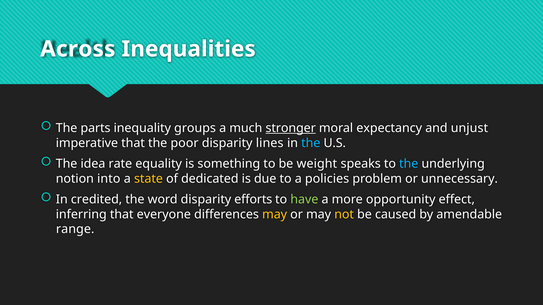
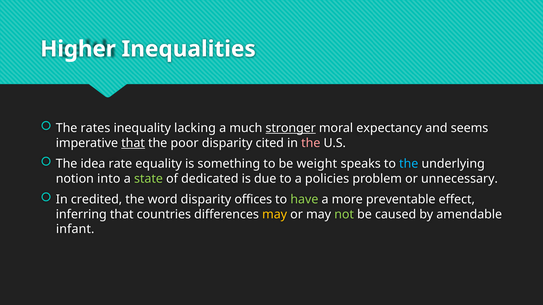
Across: Across -> Higher (78, 49)
parts: parts -> rates (95, 128)
groups: groups -> lacking (195, 128)
unjust: unjust -> seems (469, 128)
that underline: none -> present (133, 143)
lines: lines -> cited (270, 143)
the colour: light blue -> pink (311, 143)
state colour: yellow -> light green (148, 179)
efforts: efforts -> offices (253, 200)
opportunity: opportunity -> preventable (401, 200)
everyone: everyone -> countries (164, 215)
not colour: yellow -> light green (344, 215)
range: range -> infant (75, 229)
